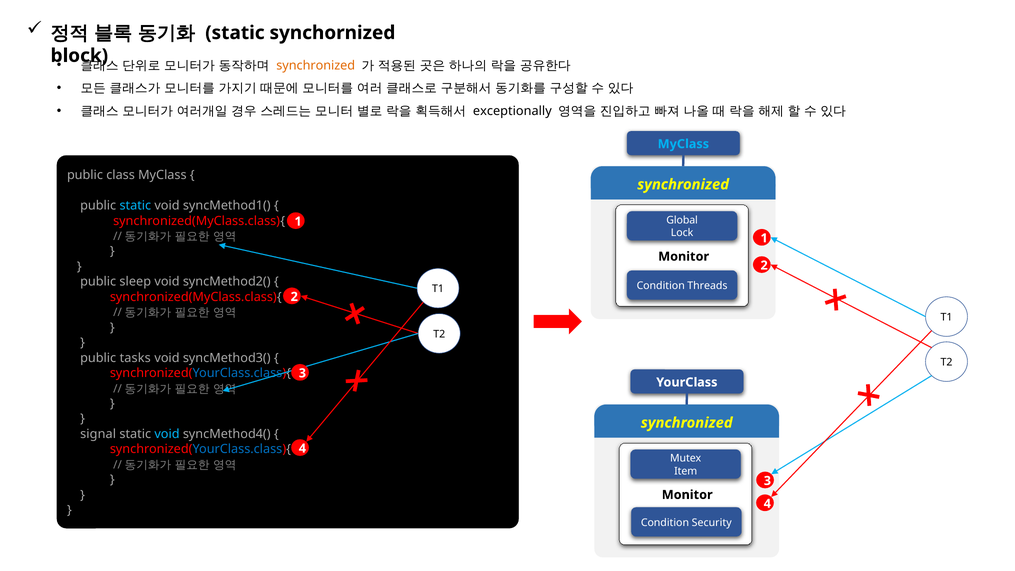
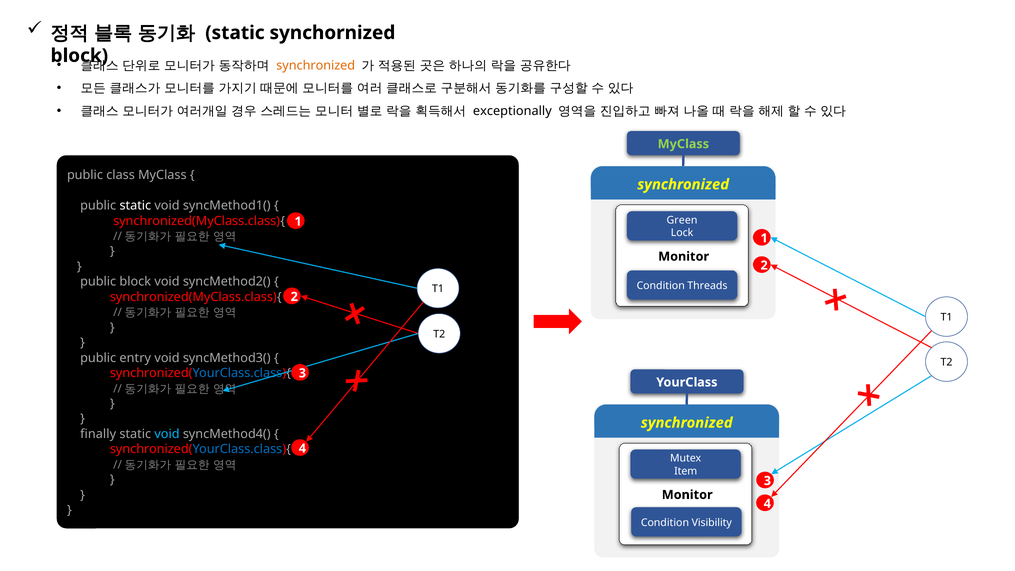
MyClass colour: light blue -> light green (683, 144)
static colour: light blue -> white (135, 206)
Global: Global -> Green (682, 220)
public sleep: sleep -> block (135, 282)
tasks: tasks -> entry (135, 358)
signal: signal -> finally (98, 434)
Security: Security -> Visibility (712, 523)
